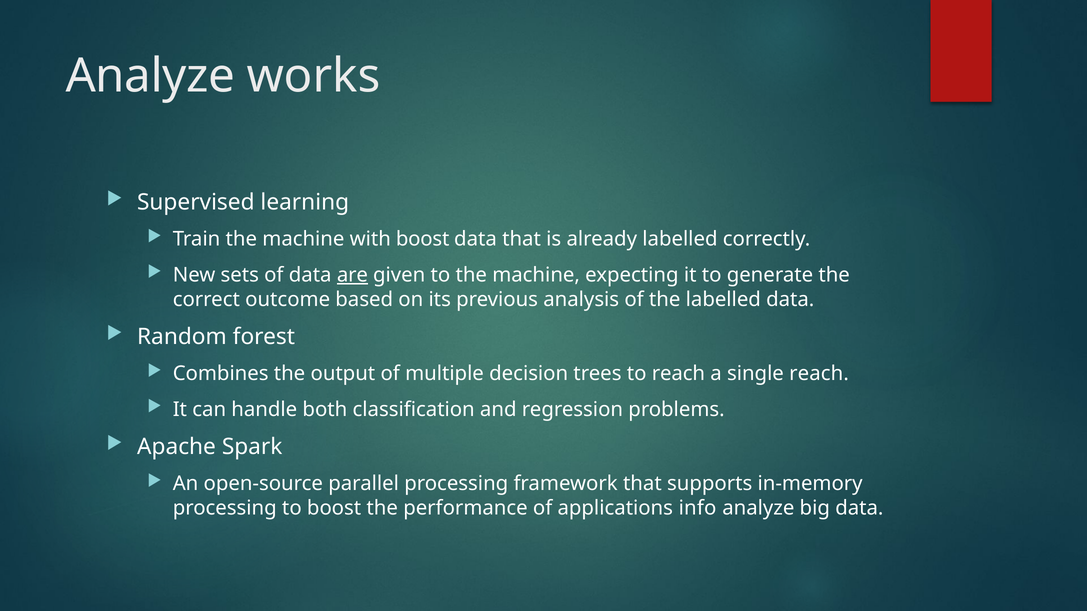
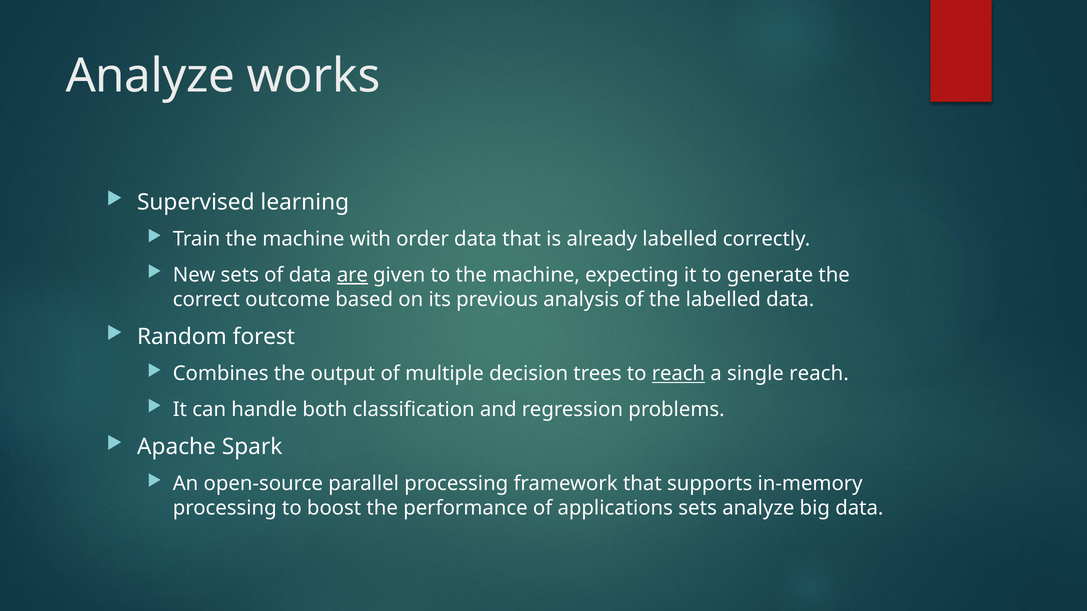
with boost: boost -> order (423, 239)
reach underline: none -> present (678, 374)
applications info: info -> sets (698, 508)
